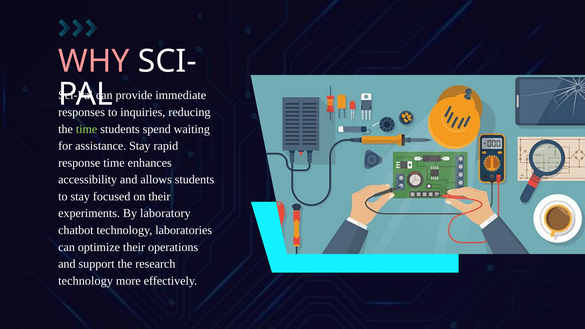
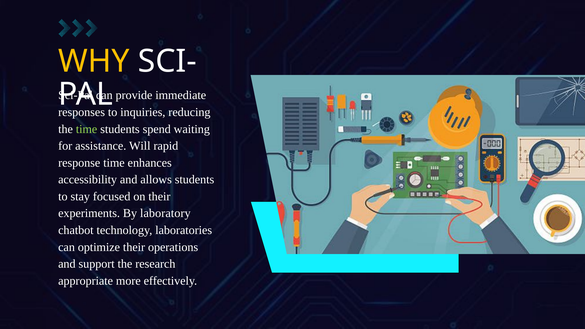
WHY colour: pink -> yellow (94, 61)
assistance Stay: Stay -> Will (140, 146)
technology: technology -> appropriate (86, 281)
